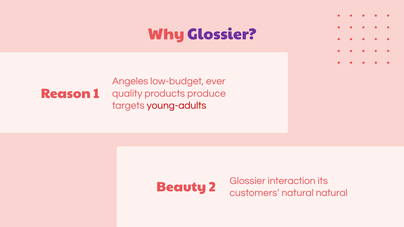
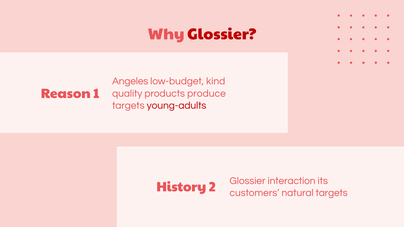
Glossier colour: purple -> red (222, 34)
ever: ever -> kind (216, 81)
Beauty: Beauty -> History (181, 187)
natural natural: natural -> targets (332, 193)
